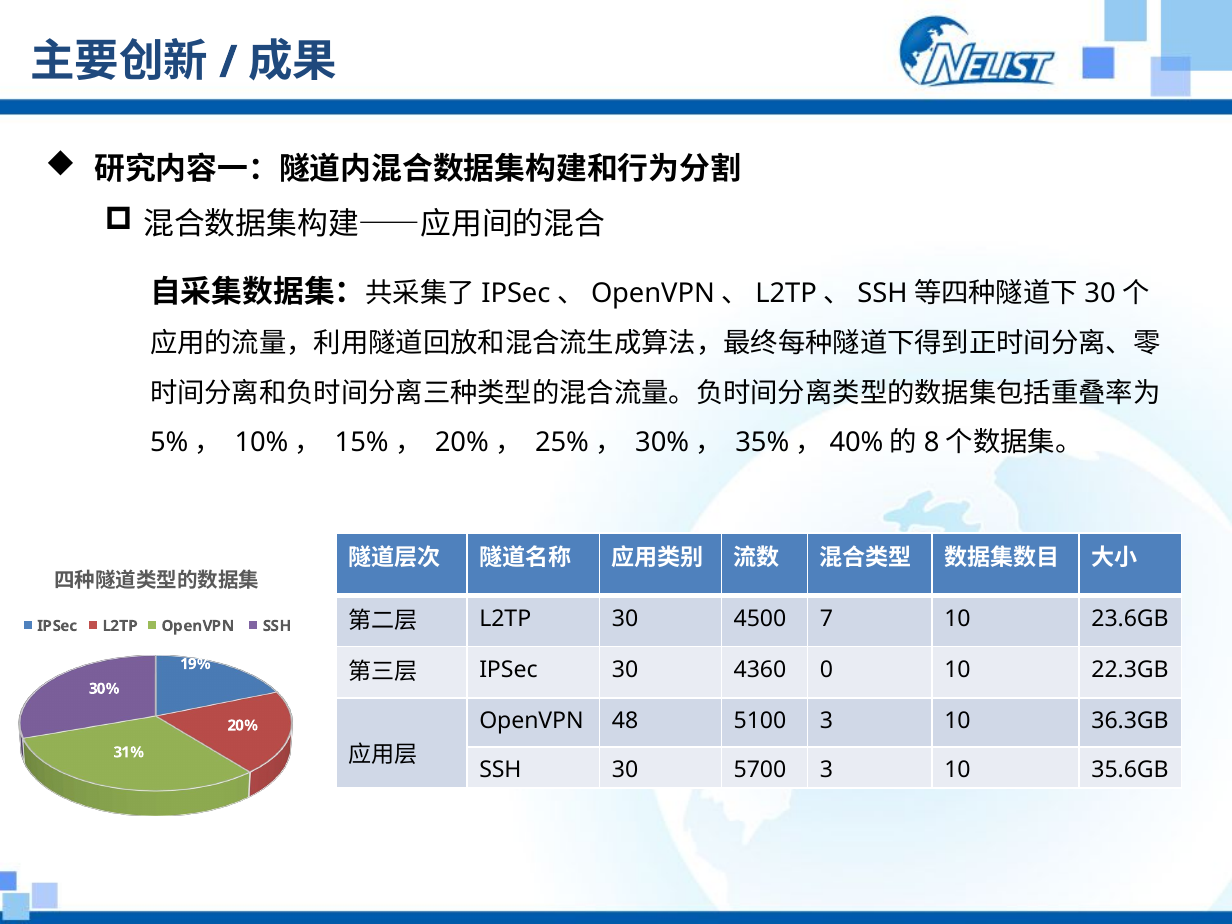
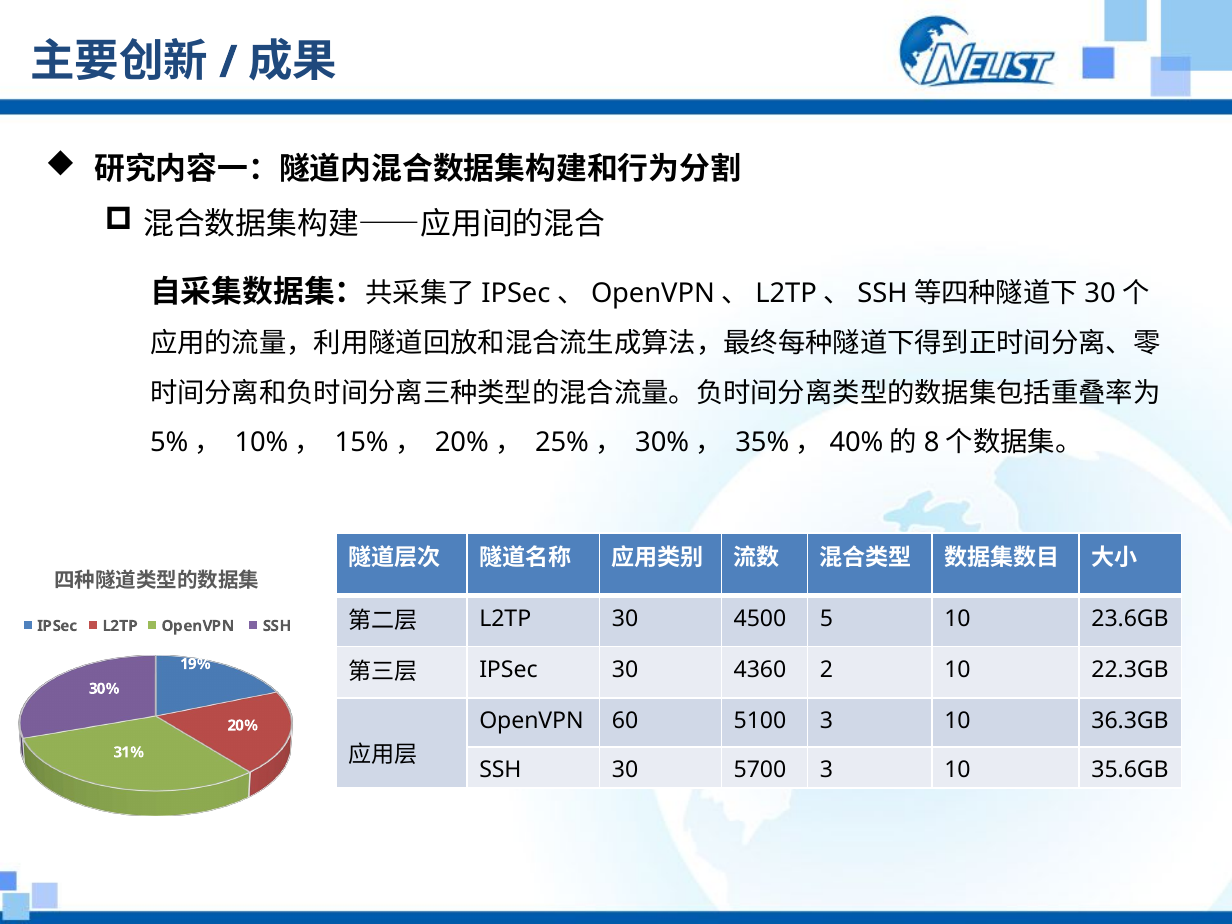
7: 7 -> 5 (827, 619)
0: 0 -> 2 (827, 670)
48: 48 -> 60 (625, 721)
